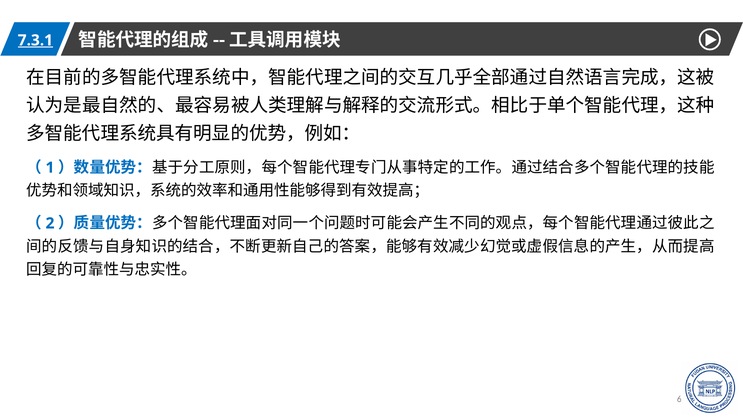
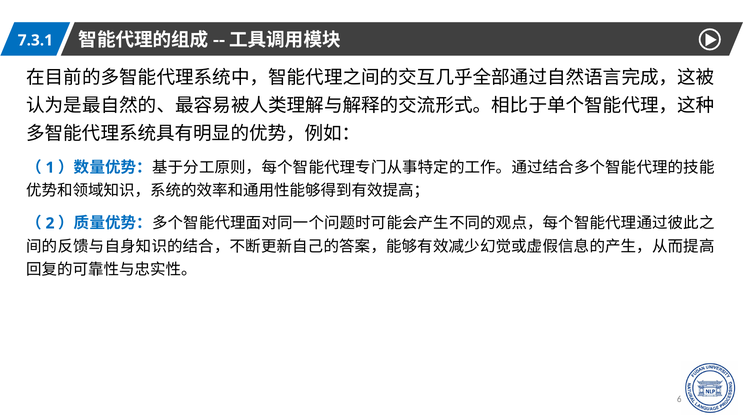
7.3.1 underline: present -> none (35, 40)
